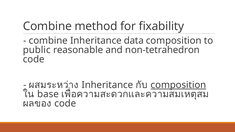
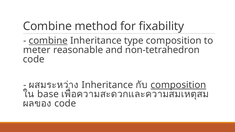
combine underline: none -> present (48, 41)
data: data -> type (134, 41)
public: public -> meter (37, 50)
